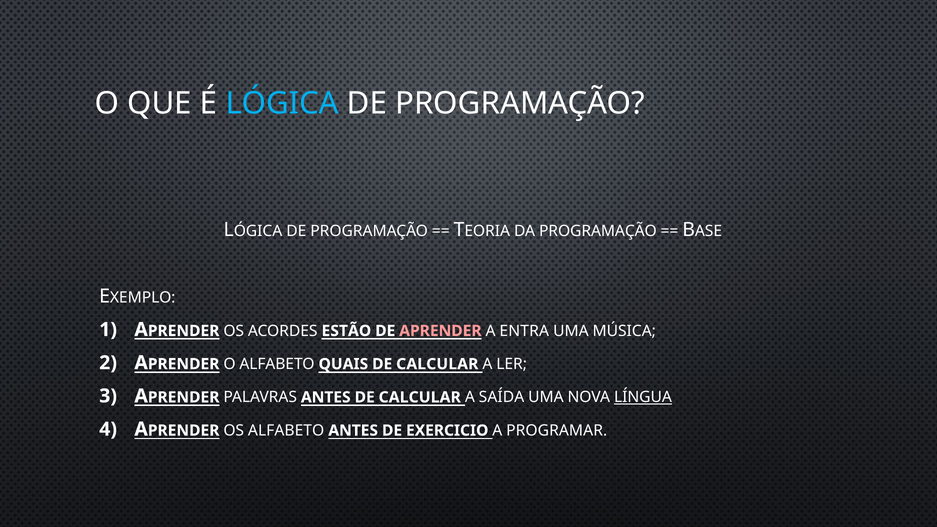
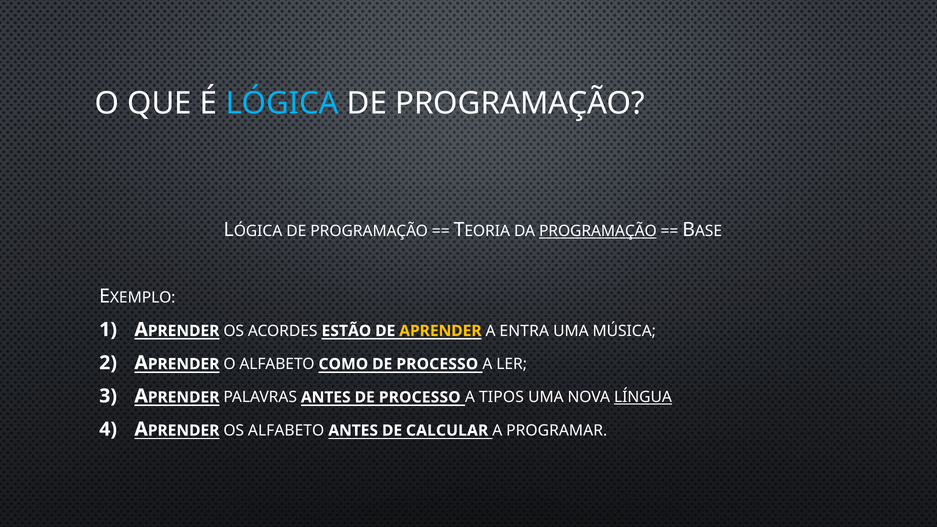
PROGRAMAÇÃO underline: none -> present (598, 231)
APRENDER colour: pink -> yellow (440, 331)
QUAIS: QUAIS -> COMO (343, 364)
CALCULAR: CALCULAR -> PROCESSO (437, 364)
ANTES DE CALCULAR: CALCULAR -> PROCESSO (420, 397)
SAÍDA: SAÍDA -> TIPOS (501, 397)
EXERCICIO: EXERCICIO -> CALCULAR (447, 431)
